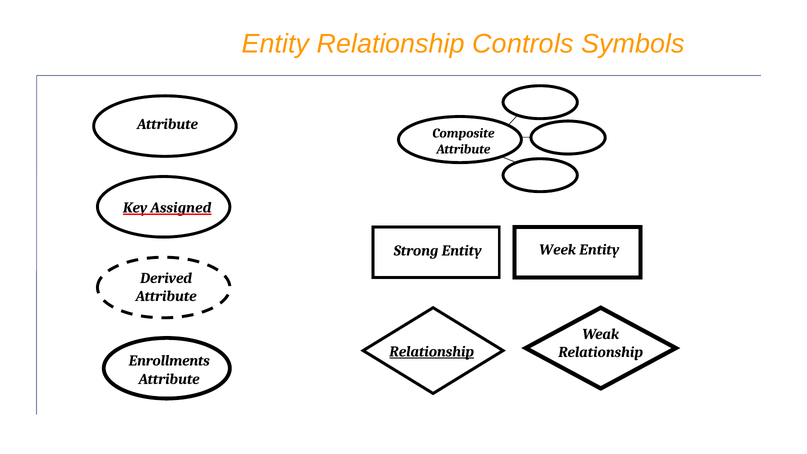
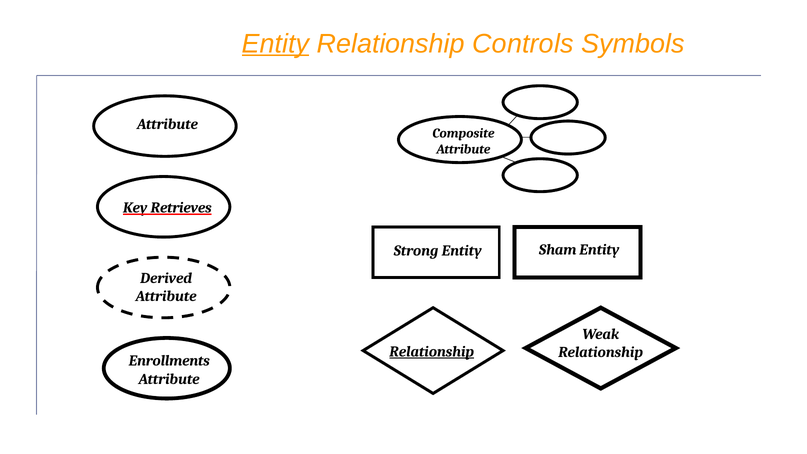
Entity underline: none -> present (276, 44)
Assigned: Assigned -> Retrieves (181, 208)
Week: Week -> Sham (558, 250)
